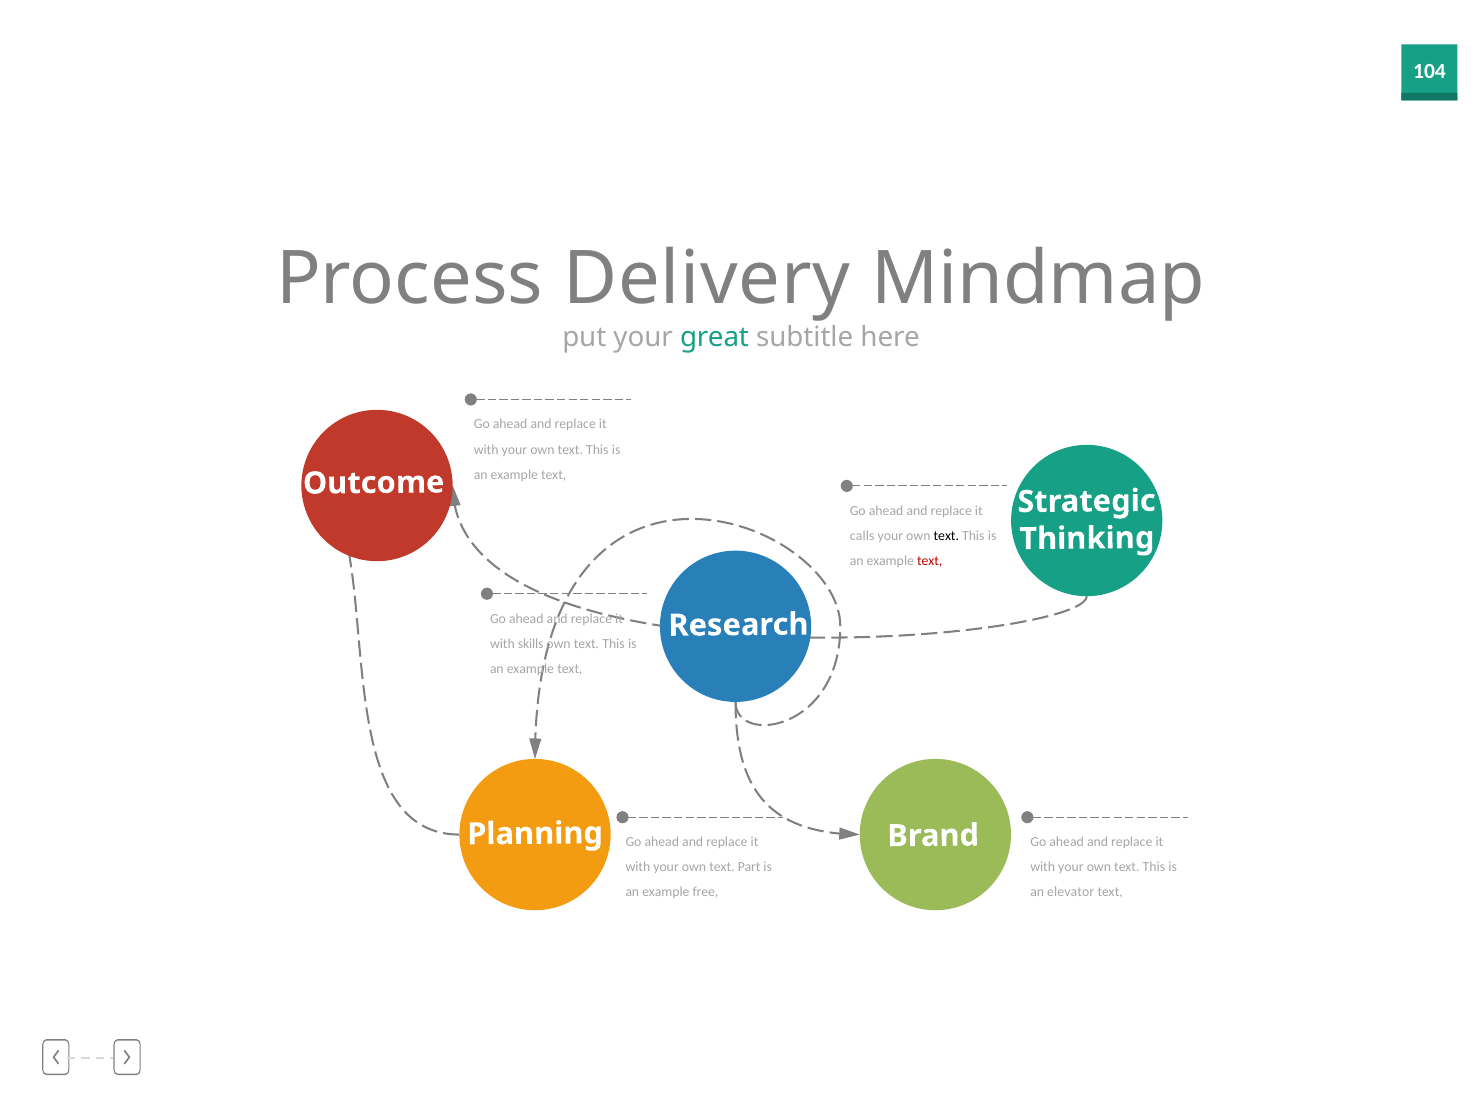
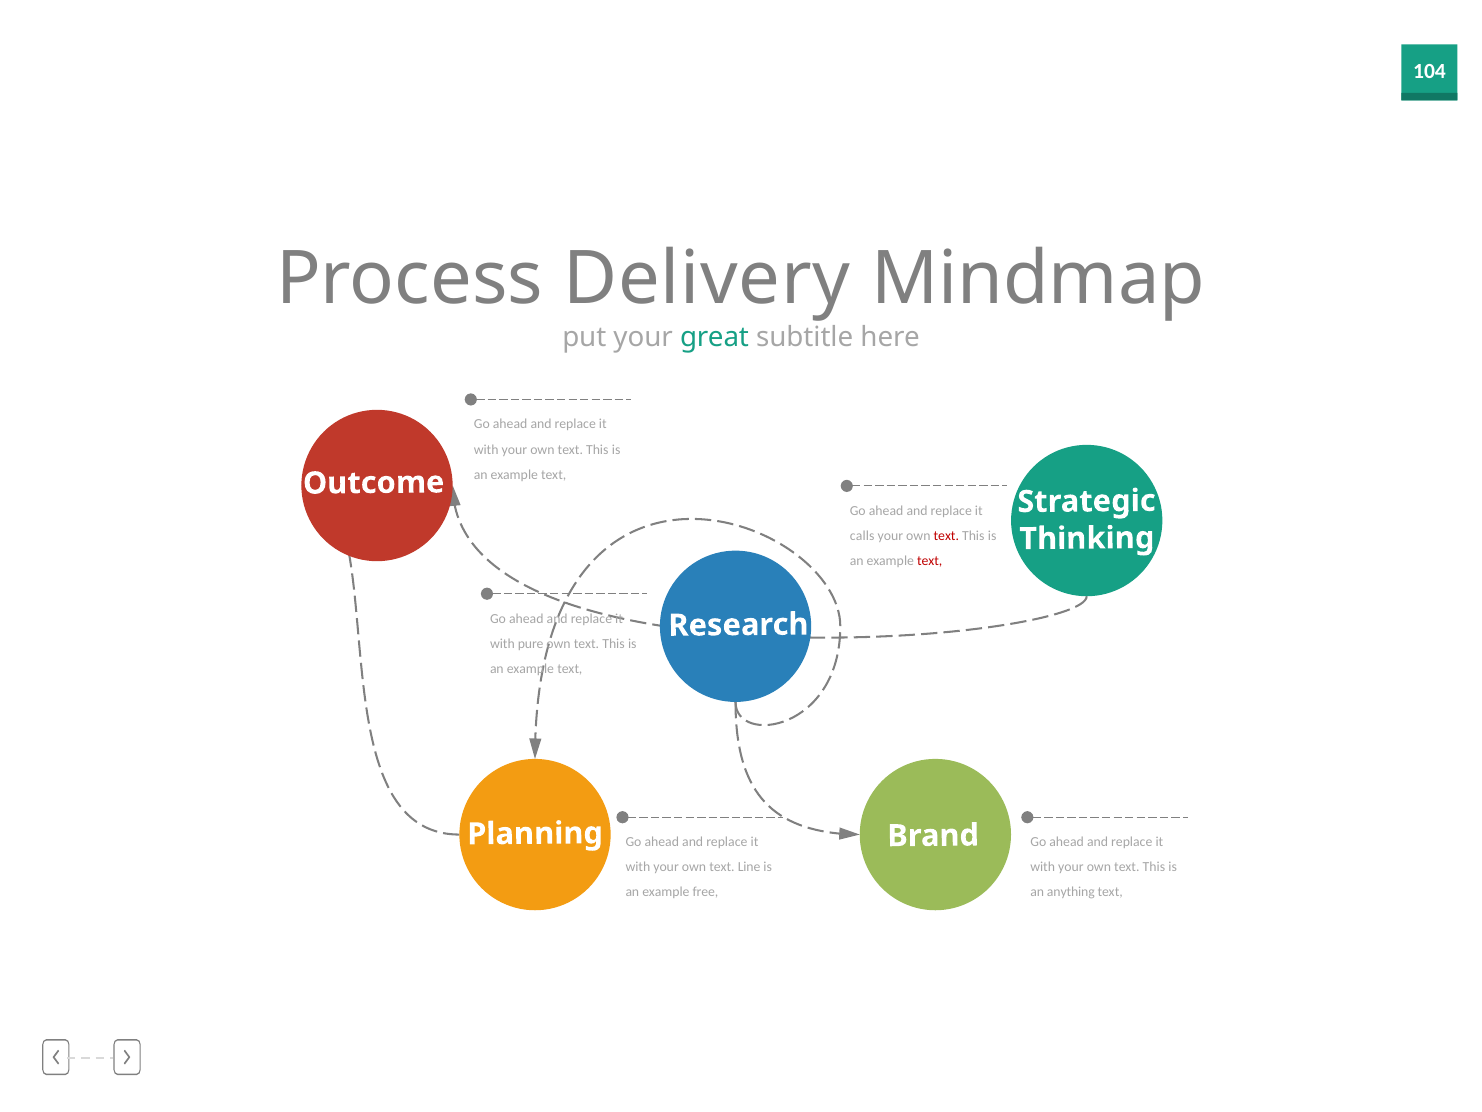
text colour: black -> red (946, 536)
skills: skills -> pure (531, 644)
Part: Part -> Line (749, 867)
elevator: elevator -> anything (1071, 892)
